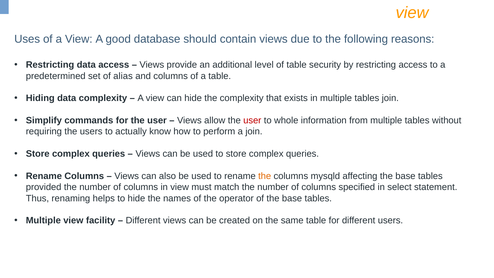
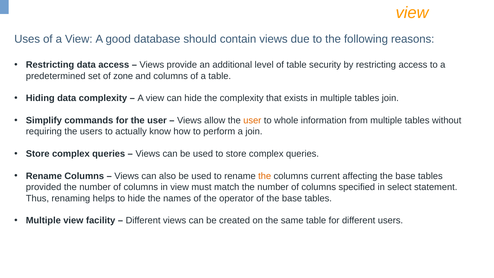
alias: alias -> zone (123, 76)
user colour: red -> orange (252, 120)
mysqld: mysqld -> current (325, 176)
